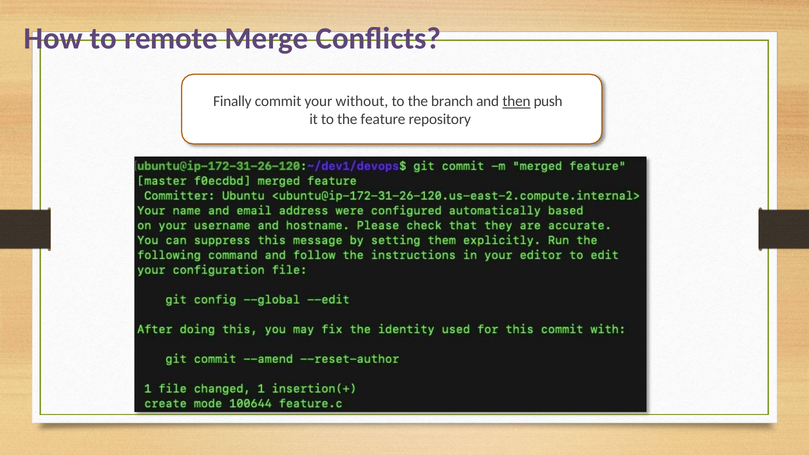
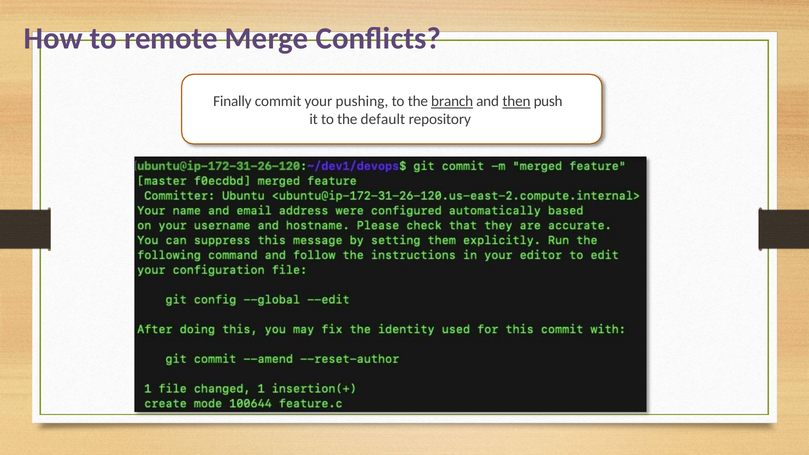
without: without -> pushing (362, 101)
branch underline: none -> present (452, 101)
feature: feature -> default (383, 119)
